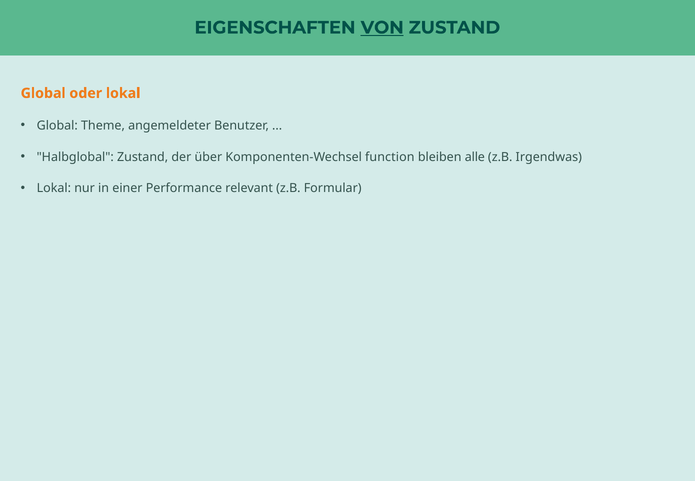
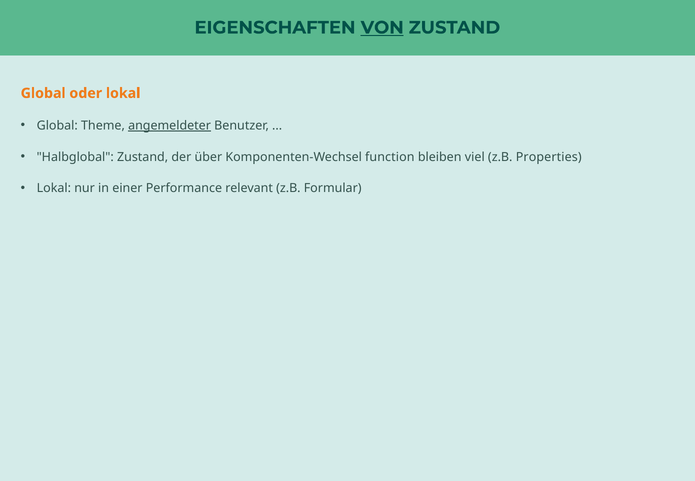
angemeldeter underline: none -> present (170, 126)
alle: alle -> viel (475, 157)
Irgendwas: Irgendwas -> Properties (549, 157)
